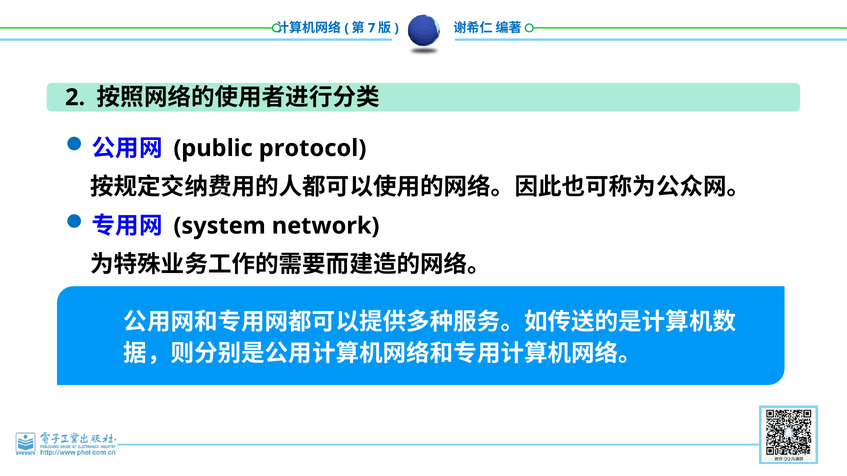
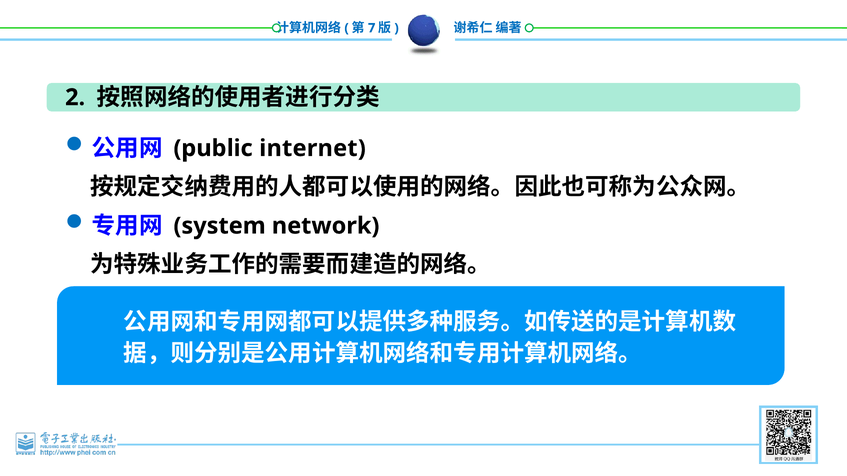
protocol: protocol -> internet (313, 148)
